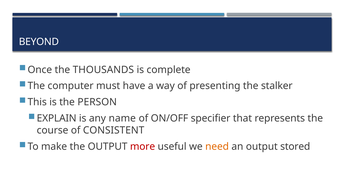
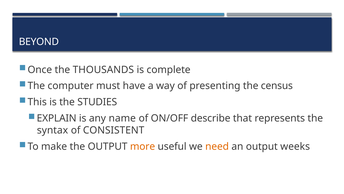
stalker: stalker -> census (277, 86)
PERSON: PERSON -> STUDIES (97, 102)
specifier: specifier -> describe (211, 118)
course: course -> syntax (52, 130)
more colour: red -> orange (143, 146)
stored: stored -> weeks (295, 146)
